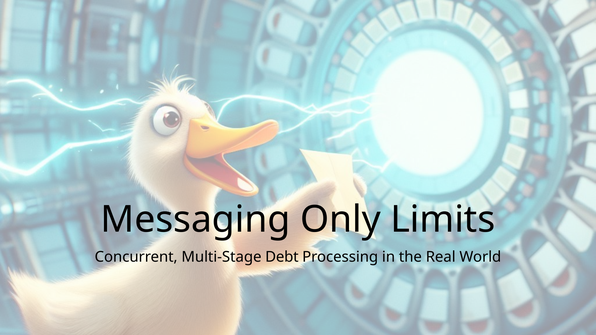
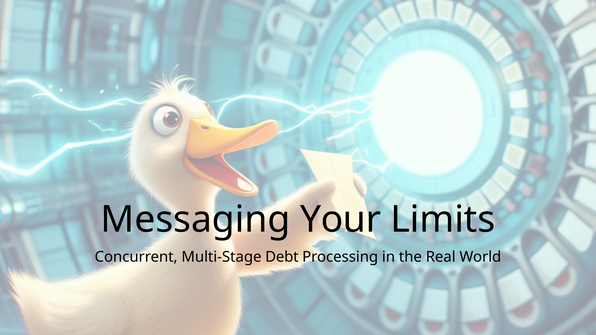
Only: Only -> Your (341, 220)
